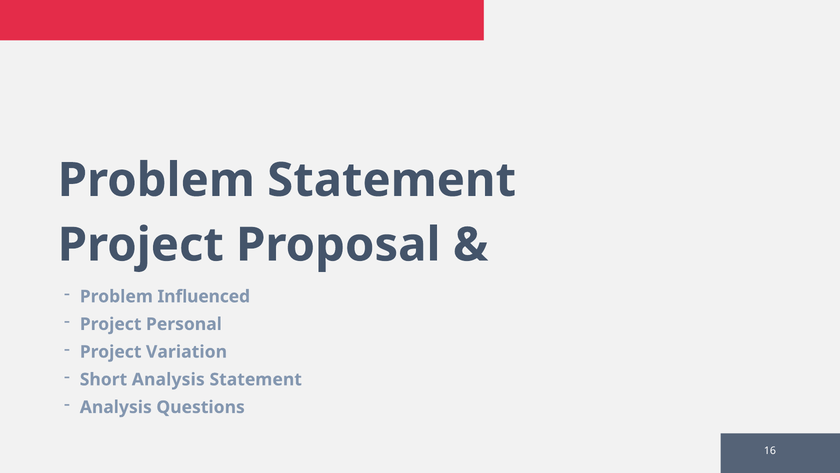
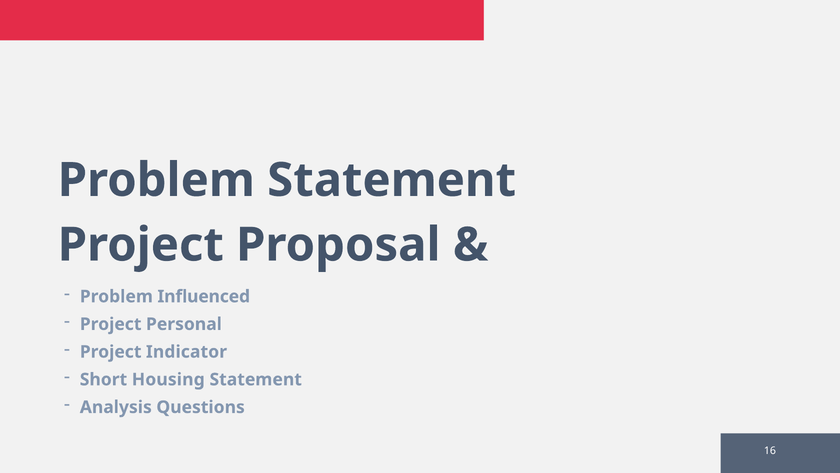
Variation: Variation -> Indicator (187, 352)
Short Analysis: Analysis -> Housing (168, 379)
